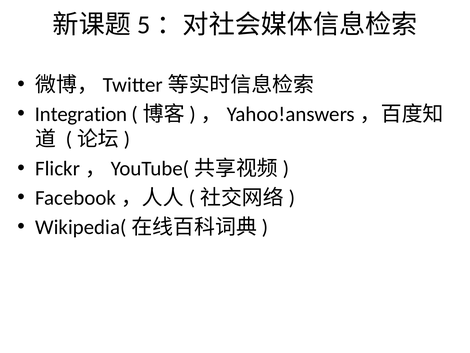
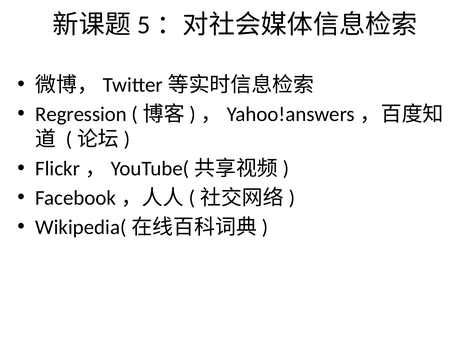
Integration: Integration -> Regression (81, 114)
